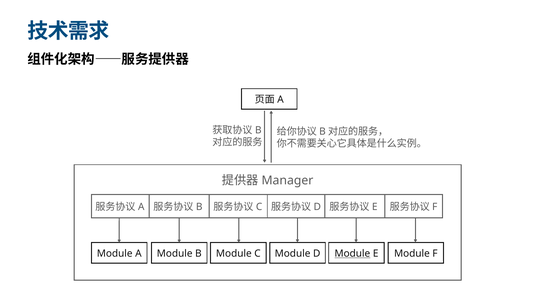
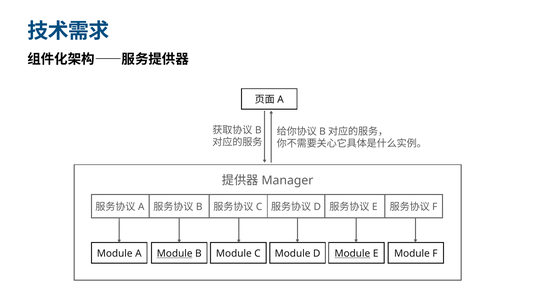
Module underline: none -> present (175, 253)
